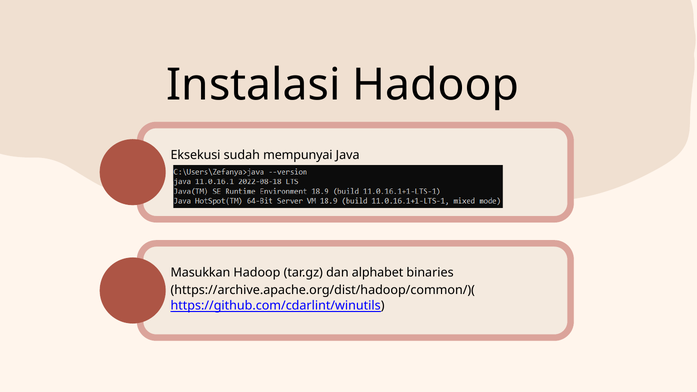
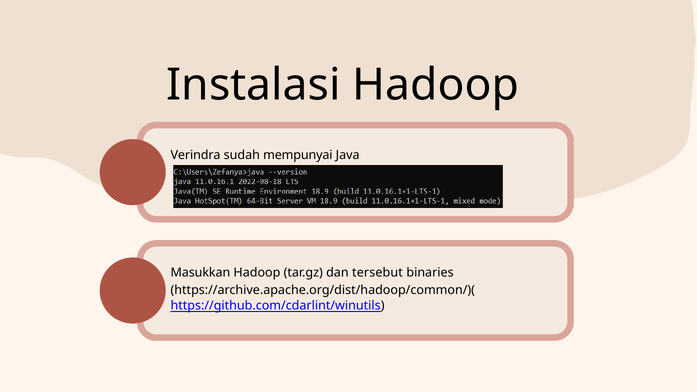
Eksekusi: Eksekusi -> Verindra (196, 155)
alphabet: alphabet -> tersebut (377, 273)
